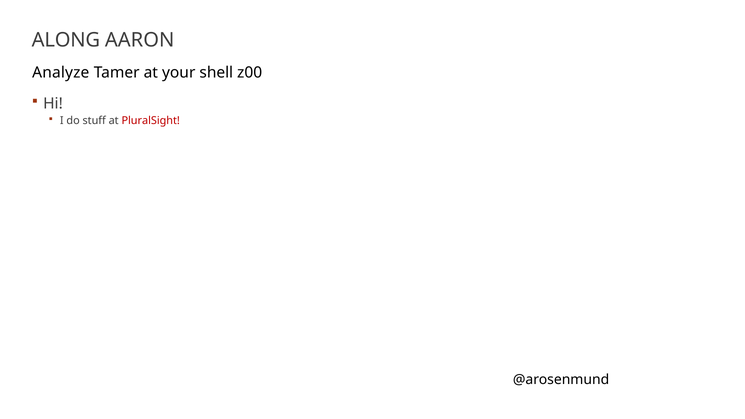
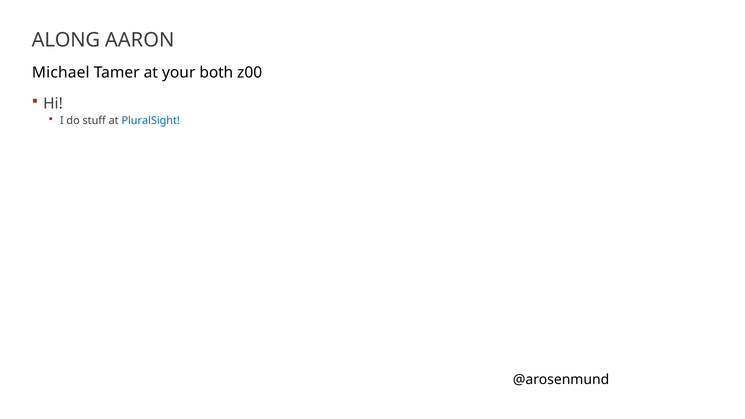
Analyze: Analyze -> Michael (61, 73)
shell: shell -> both (216, 73)
PluralSight colour: red -> blue (151, 121)
